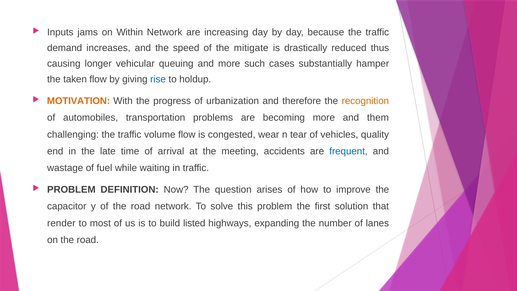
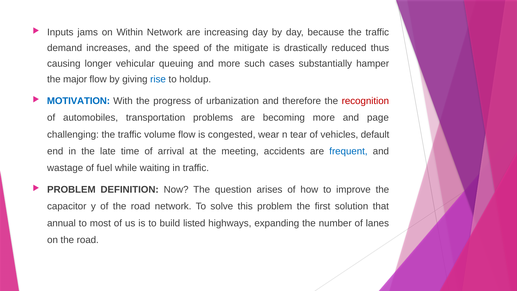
taken: taken -> major (75, 79)
MOTIVATION colour: orange -> blue (78, 101)
recognition colour: orange -> red (365, 101)
them: them -> page (378, 118)
quality: quality -> default (375, 134)
render: render -> annual (61, 223)
